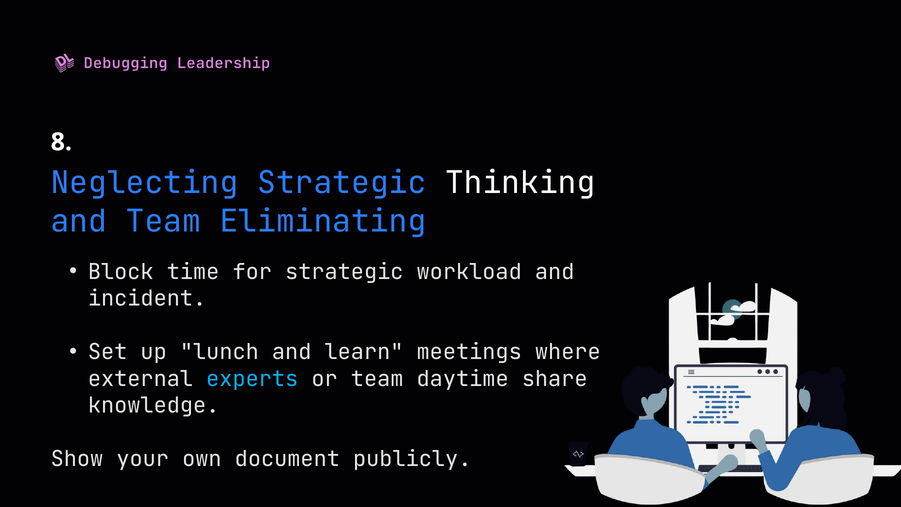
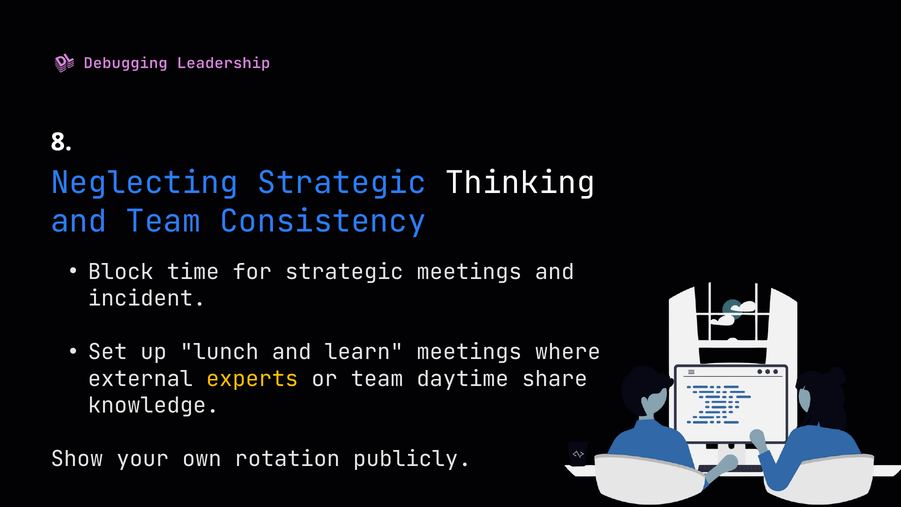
Eliminating: Eliminating -> Consistency (323, 221)
strategic workload: workload -> meetings (469, 272)
experts colour: light blue -> yellow (252, 379)
document: document -> rotation (287, 459)
